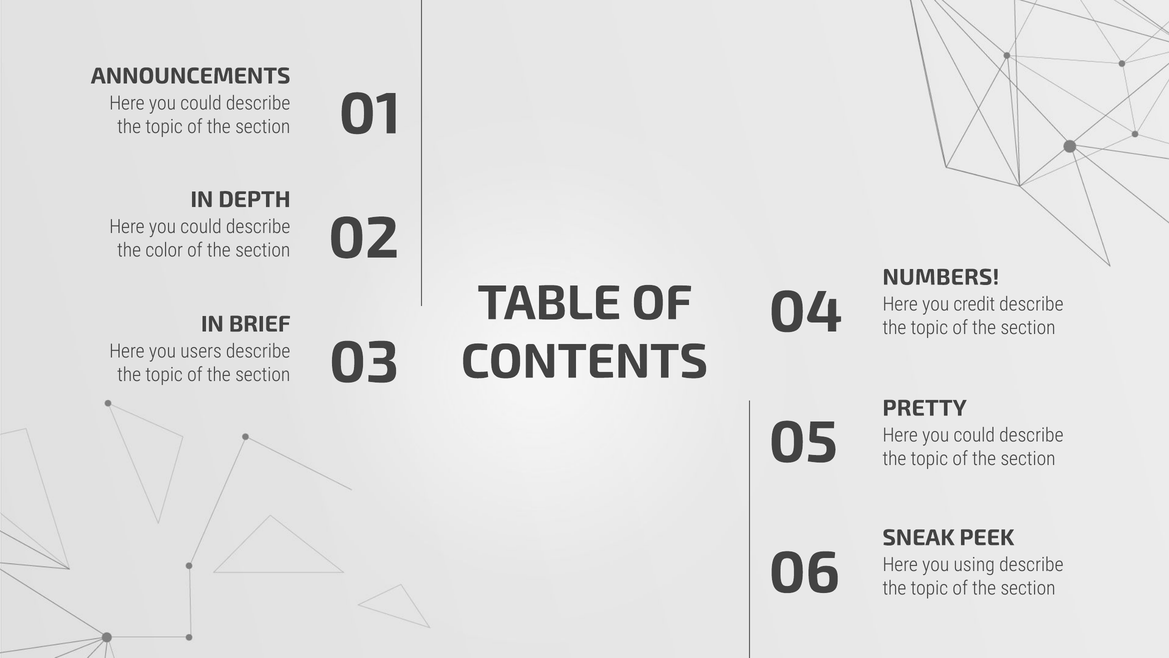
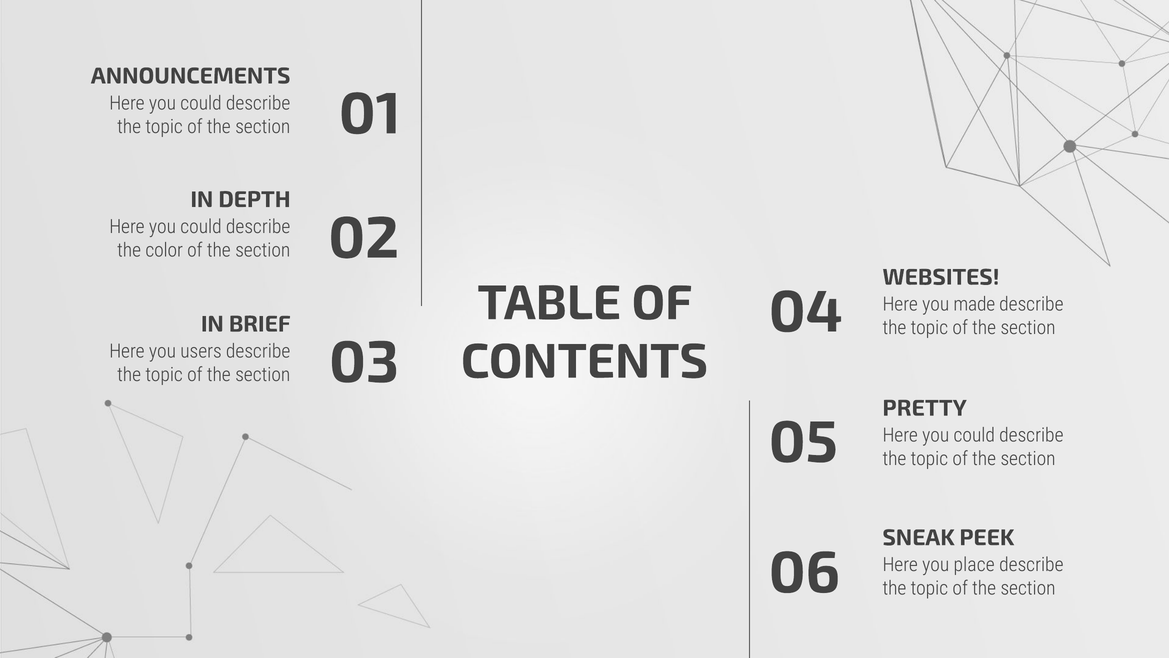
NUMBERS: NUMBERS -> WEBSITES (941, 277)
credit: credit -> made (974, 304)
using: using -> place (974, 565)
